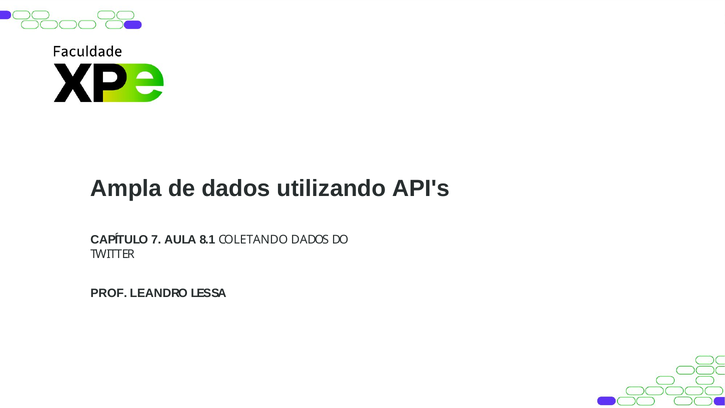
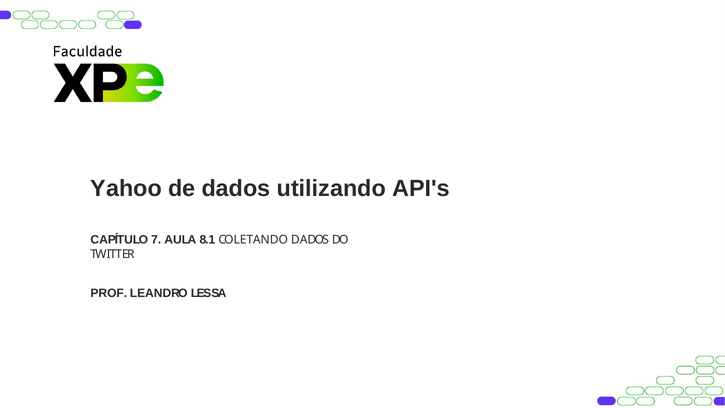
Ampla: Ampla -> Yahoo (126, 189)
